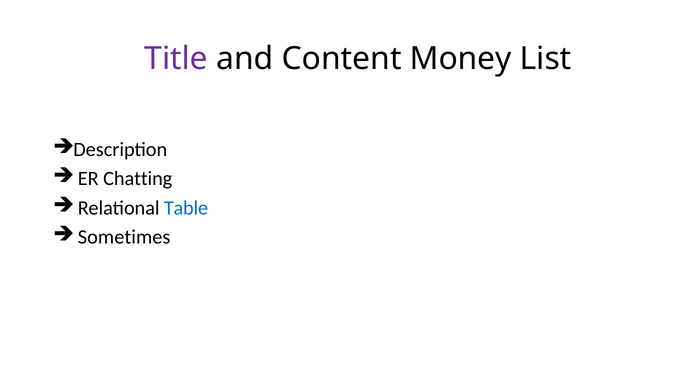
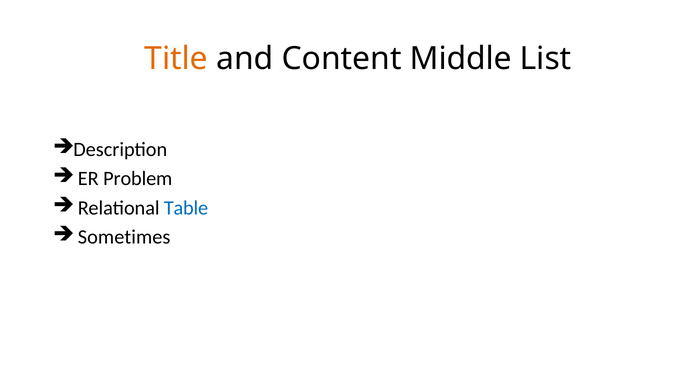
Title colour: purple -> orange (176, 58)
Money: Money -> Middle (461, 58)
Chatting: Chatting -> Problem (138, 178)
